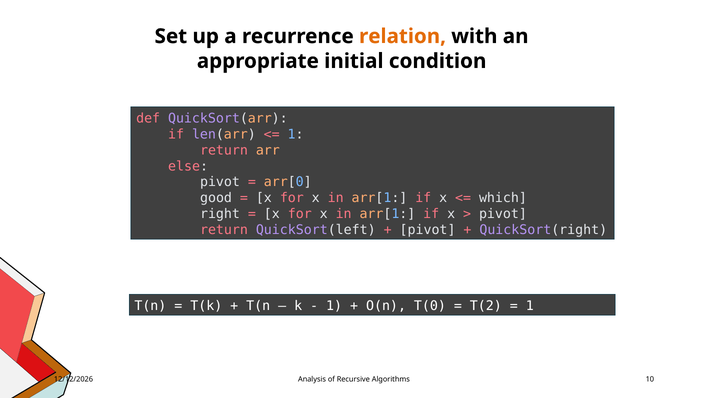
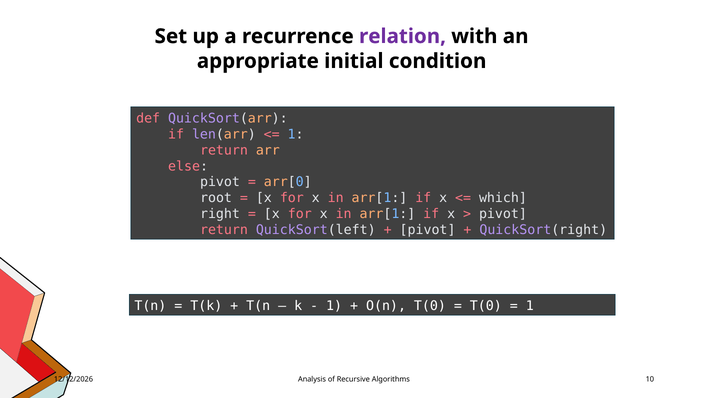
relation colour: orange -> purple (403, 36)
good: good -> root (216, 198)
T(2: T(2 -> T(0 (486, 306)
